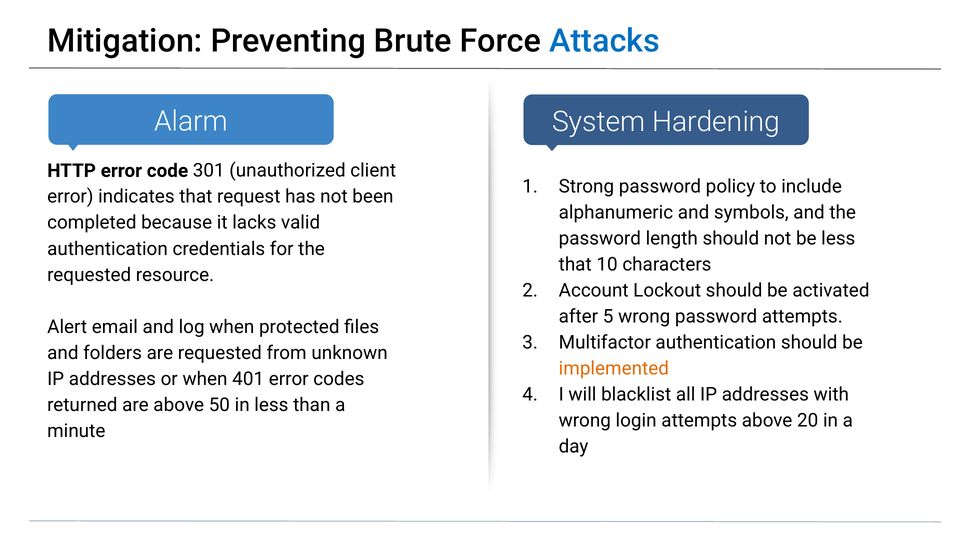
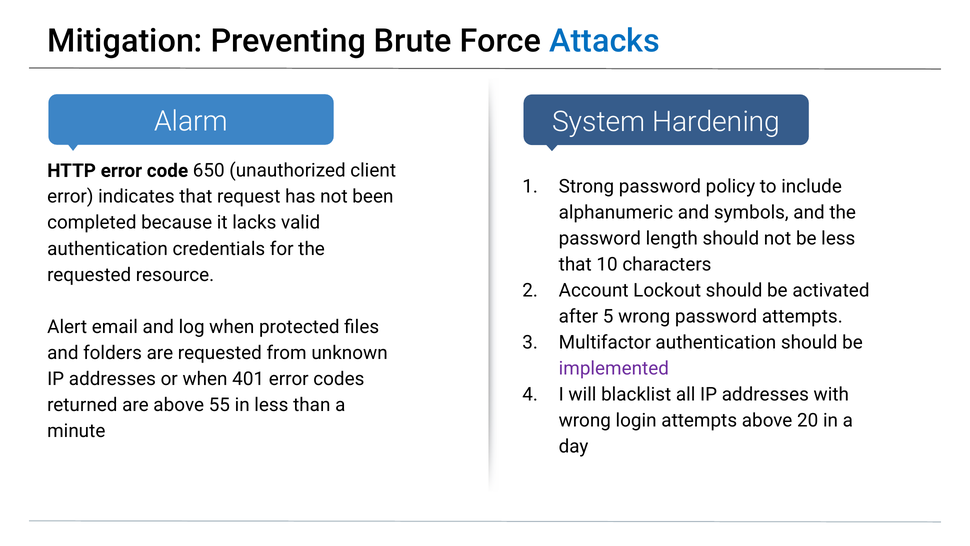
301: 301 -> 650 (209, 171)
implemented colour: orange -> purple (614, 368)
50: 50 -> 55 (219, 405)
